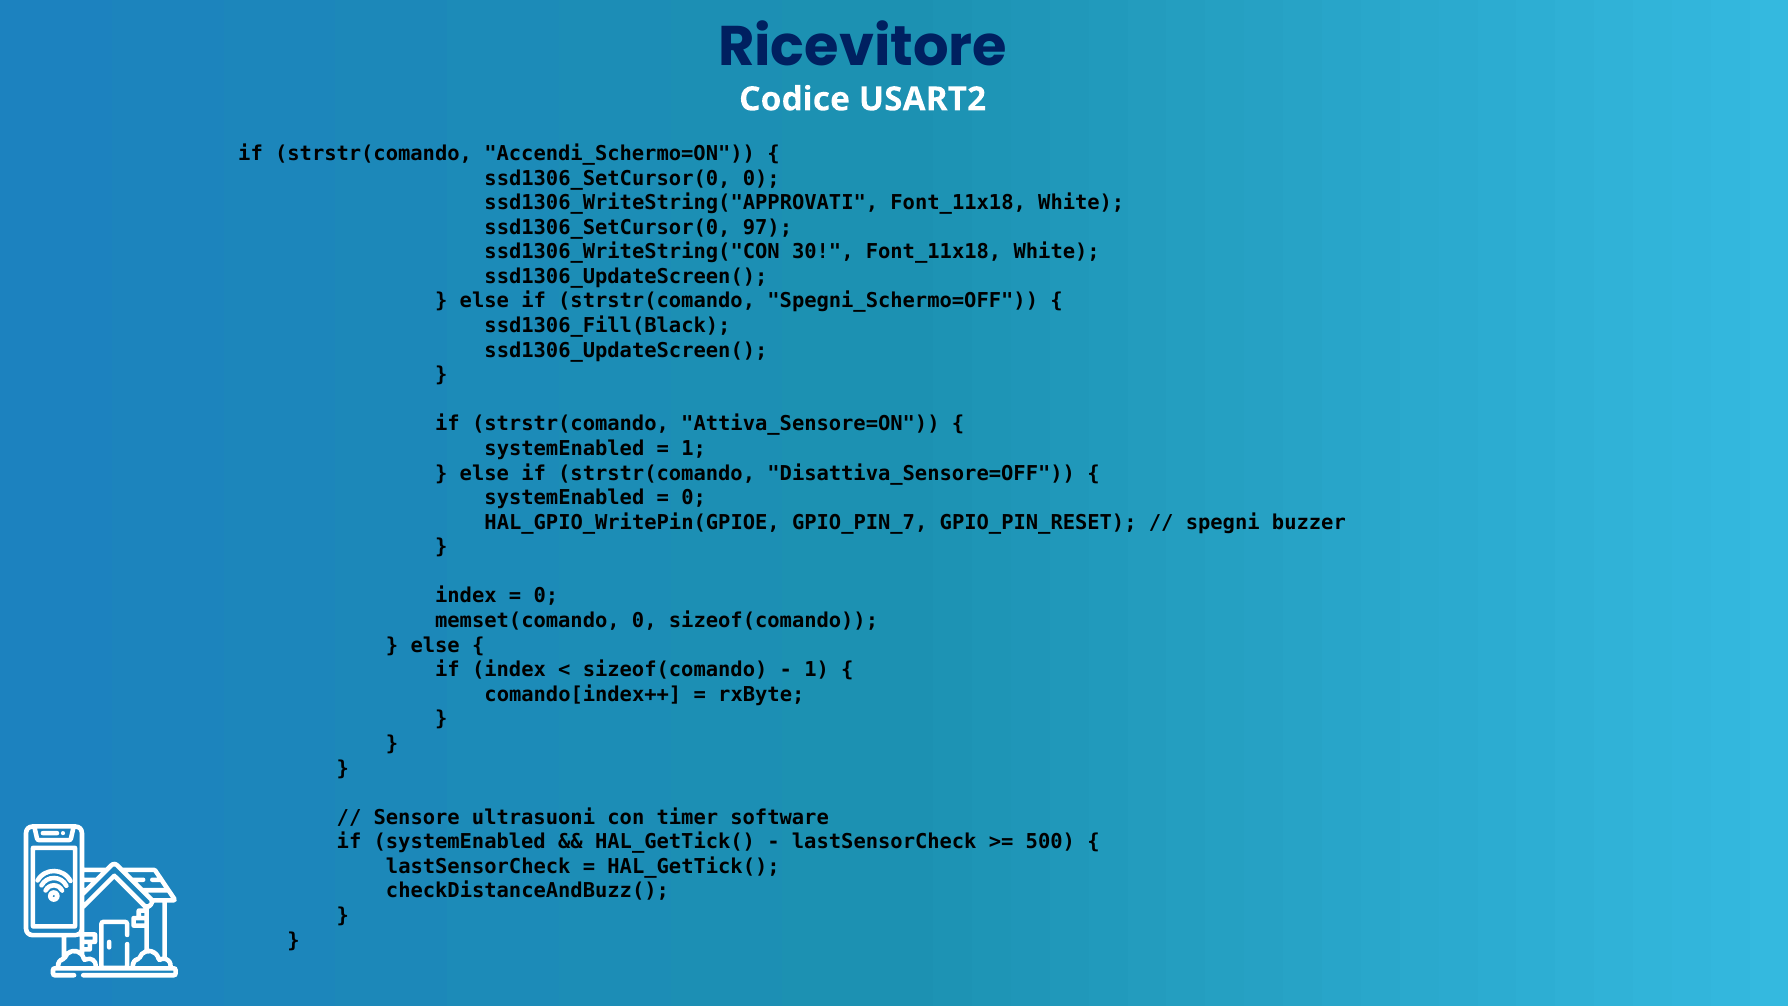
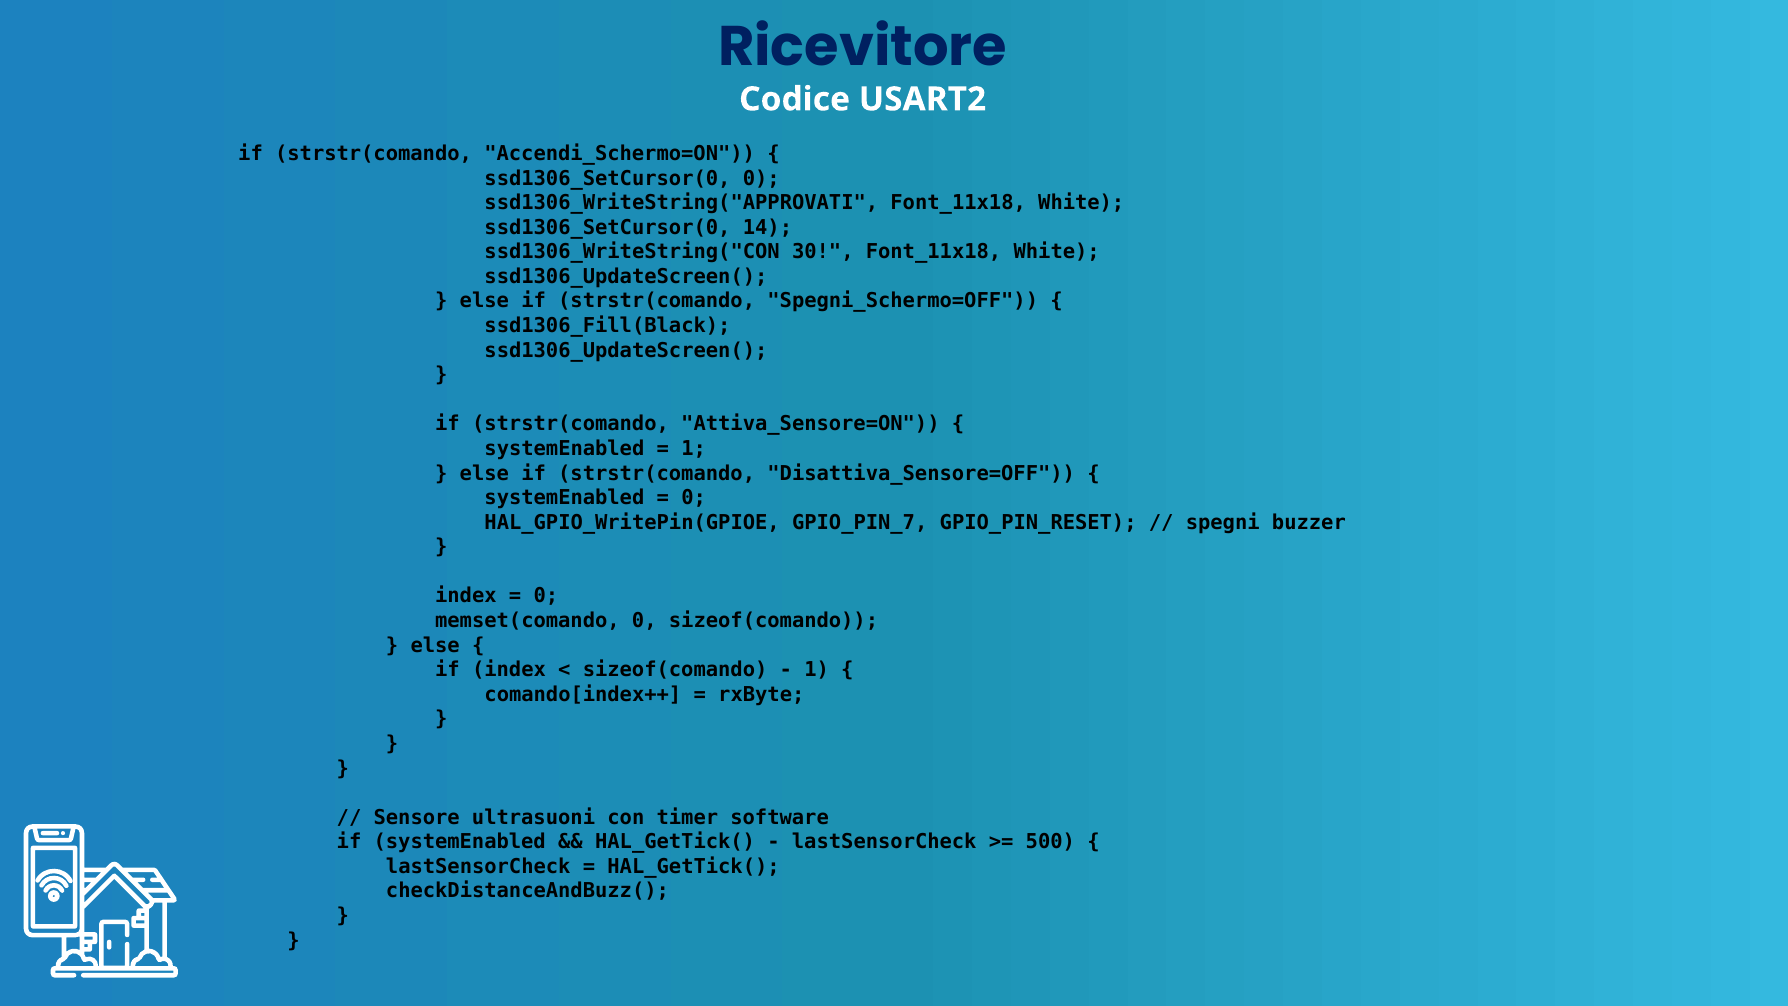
97: 97 -> 14 (767, 227)
